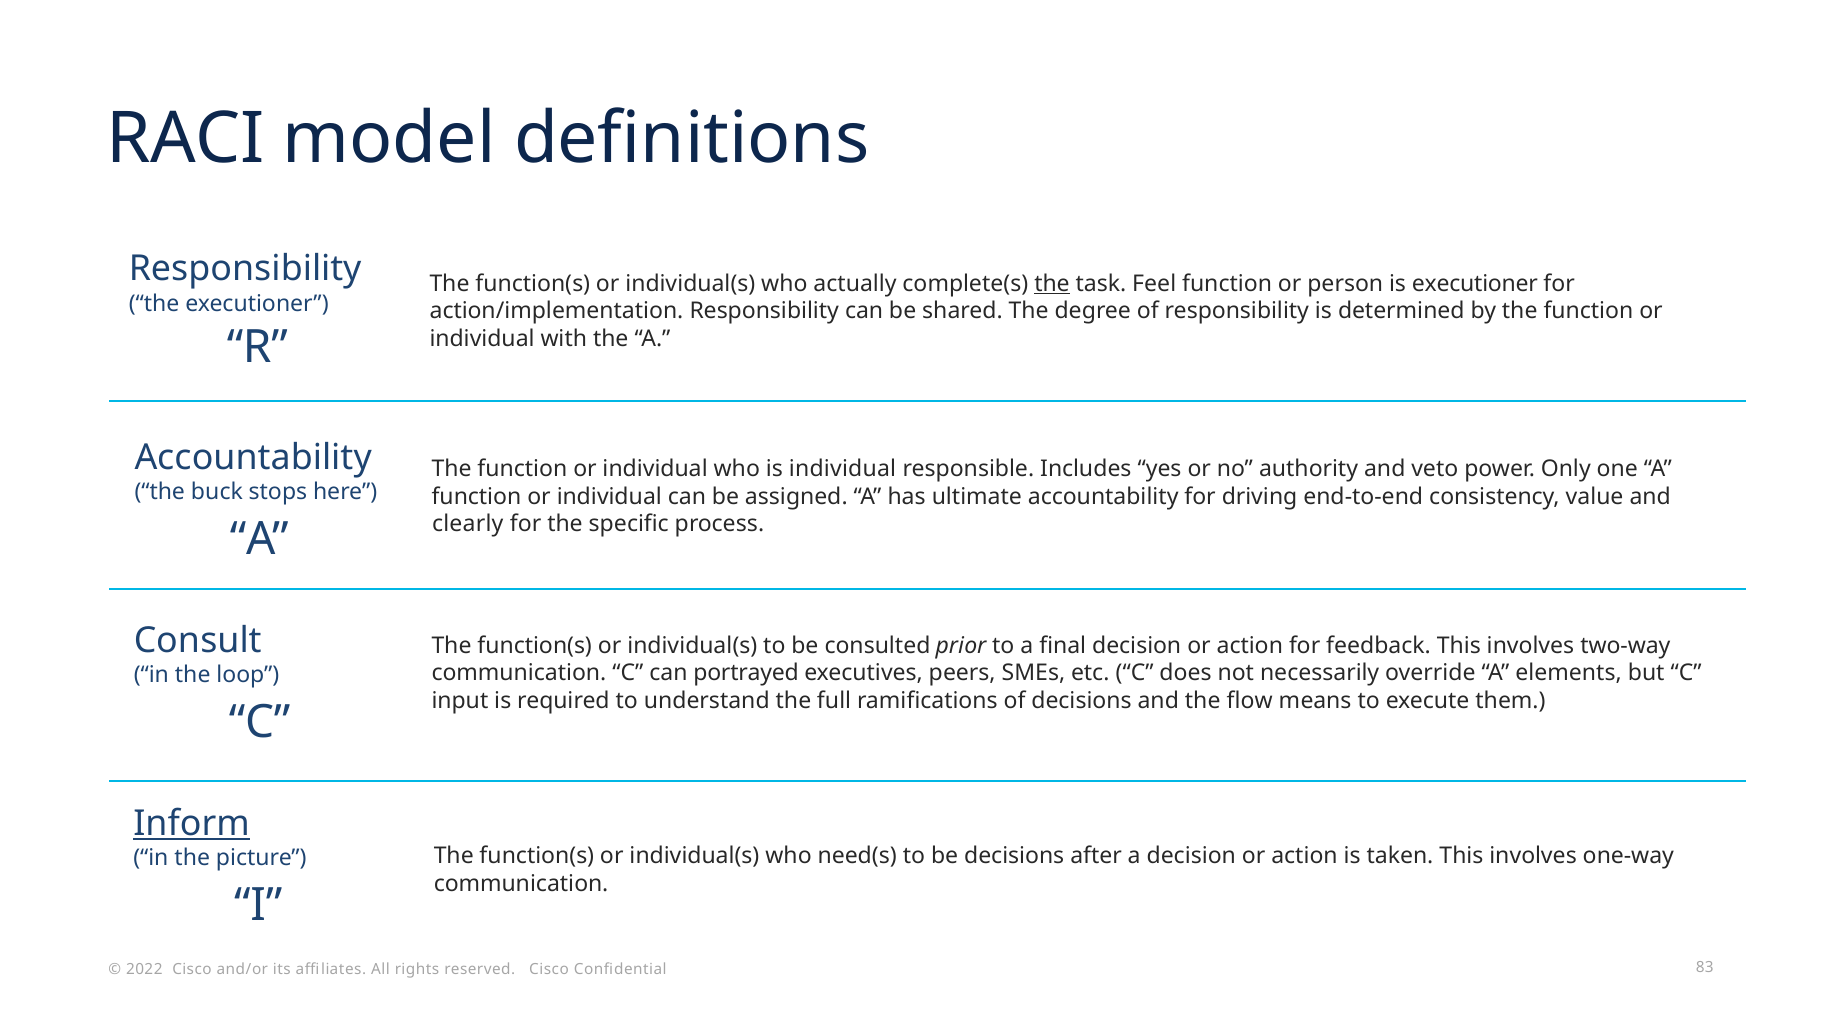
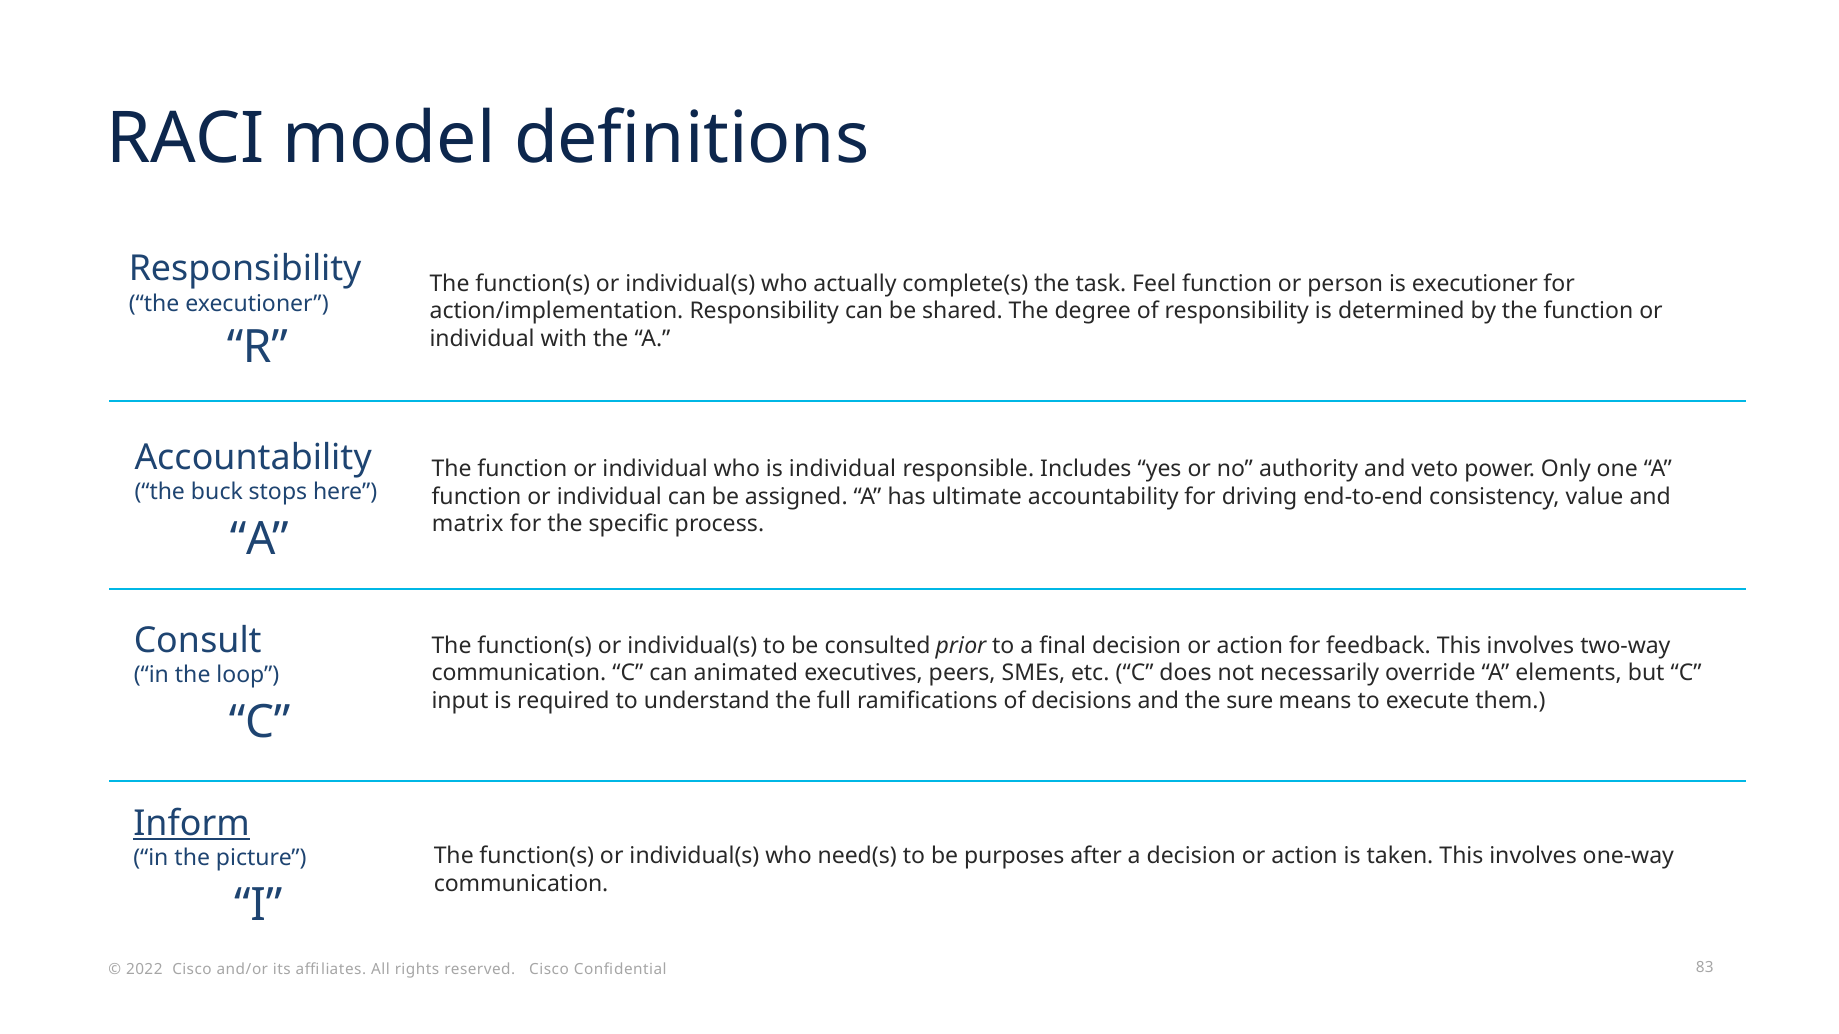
the underline: present -> none (1052, 284)
clearly: clearly -> matrix (468, 524)
portrayed: portrayed -> animated (746, 674)
flow: flow -> sure (1250, 701)
be decisions: decisions -> purposes (1014, 856)
